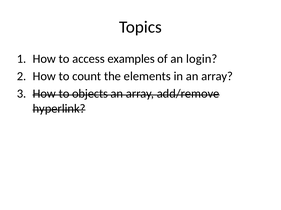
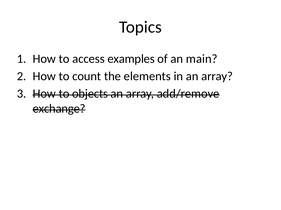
login: login -> main (202, 59)
hyperlink: hyperlink -> exchange (59, 109)
